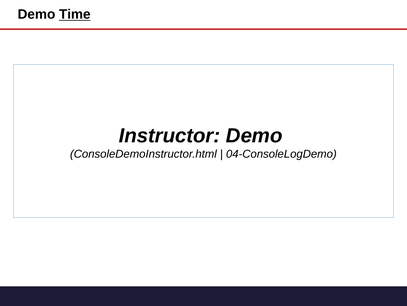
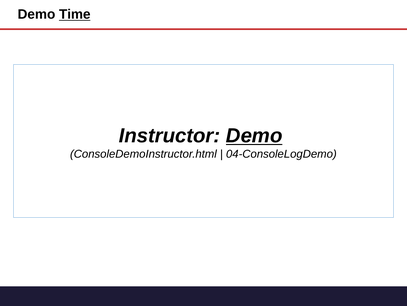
Demo underline: none -> present (254, 135)
